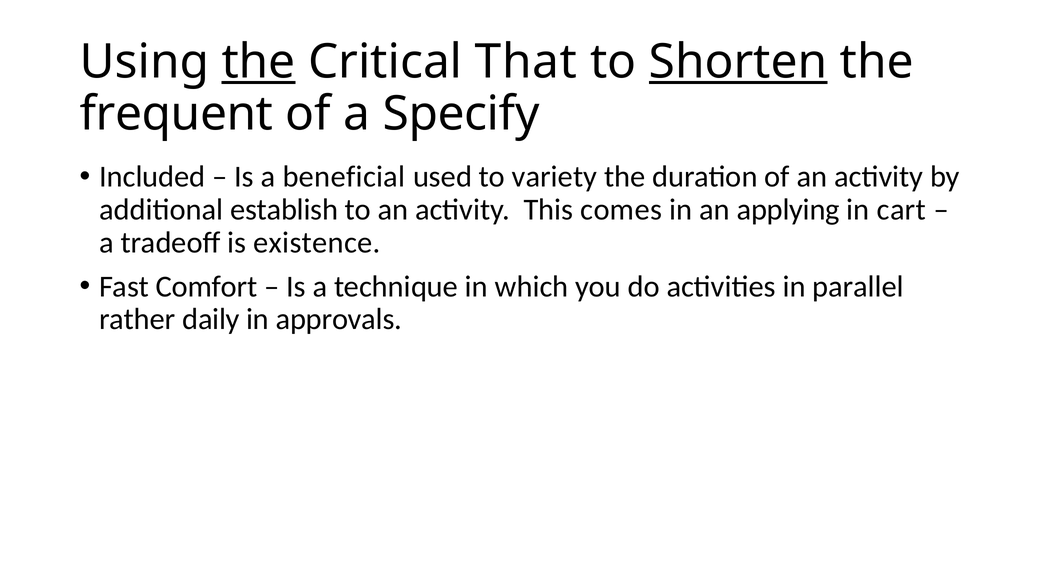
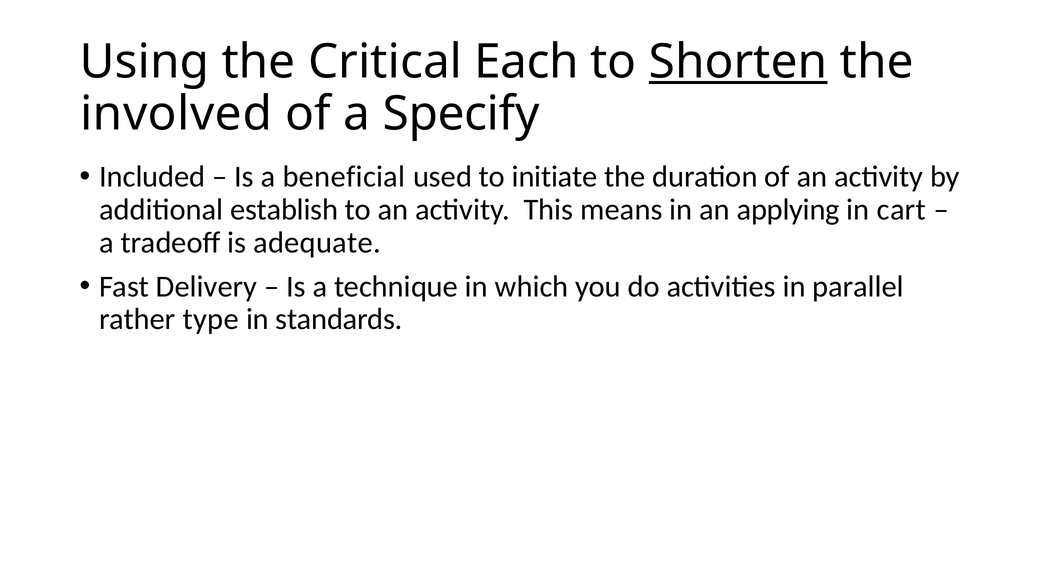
the underline: present -> none (259, 62)
That: That -> Each (526, 62)
frequent: frequent -> involved (176, 114)
variety: variety -> initiate (555, 177)
comes: comes -> means (621, 210)
existence: existence -> adequate (317, 243)
Comfort: Comfort -> Delivery (206, 287)
daily: daily -> type (211, 320)
approvals: approvals -> standards (339, 320)
